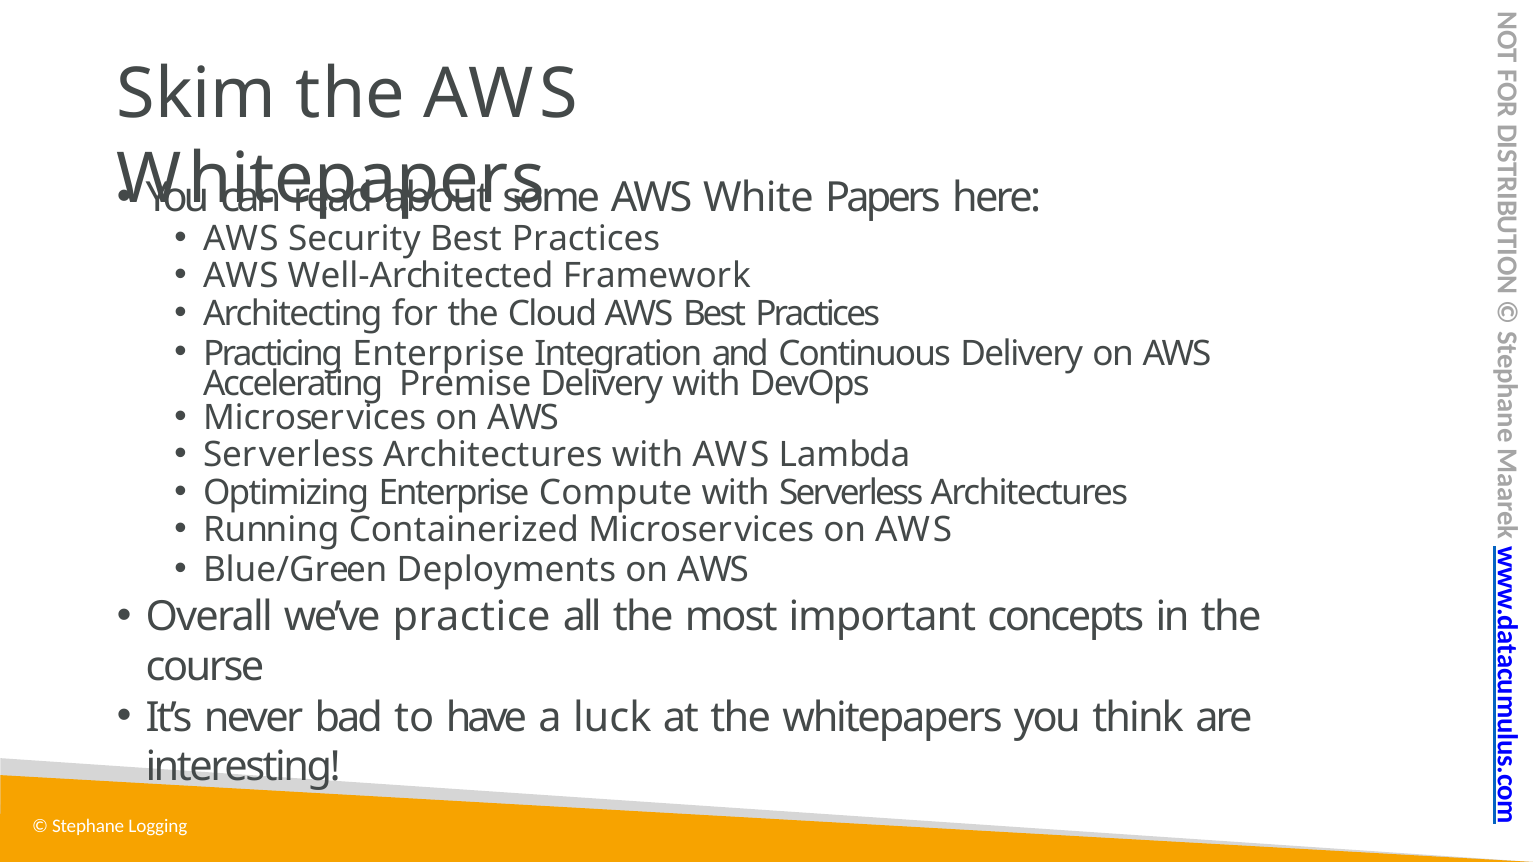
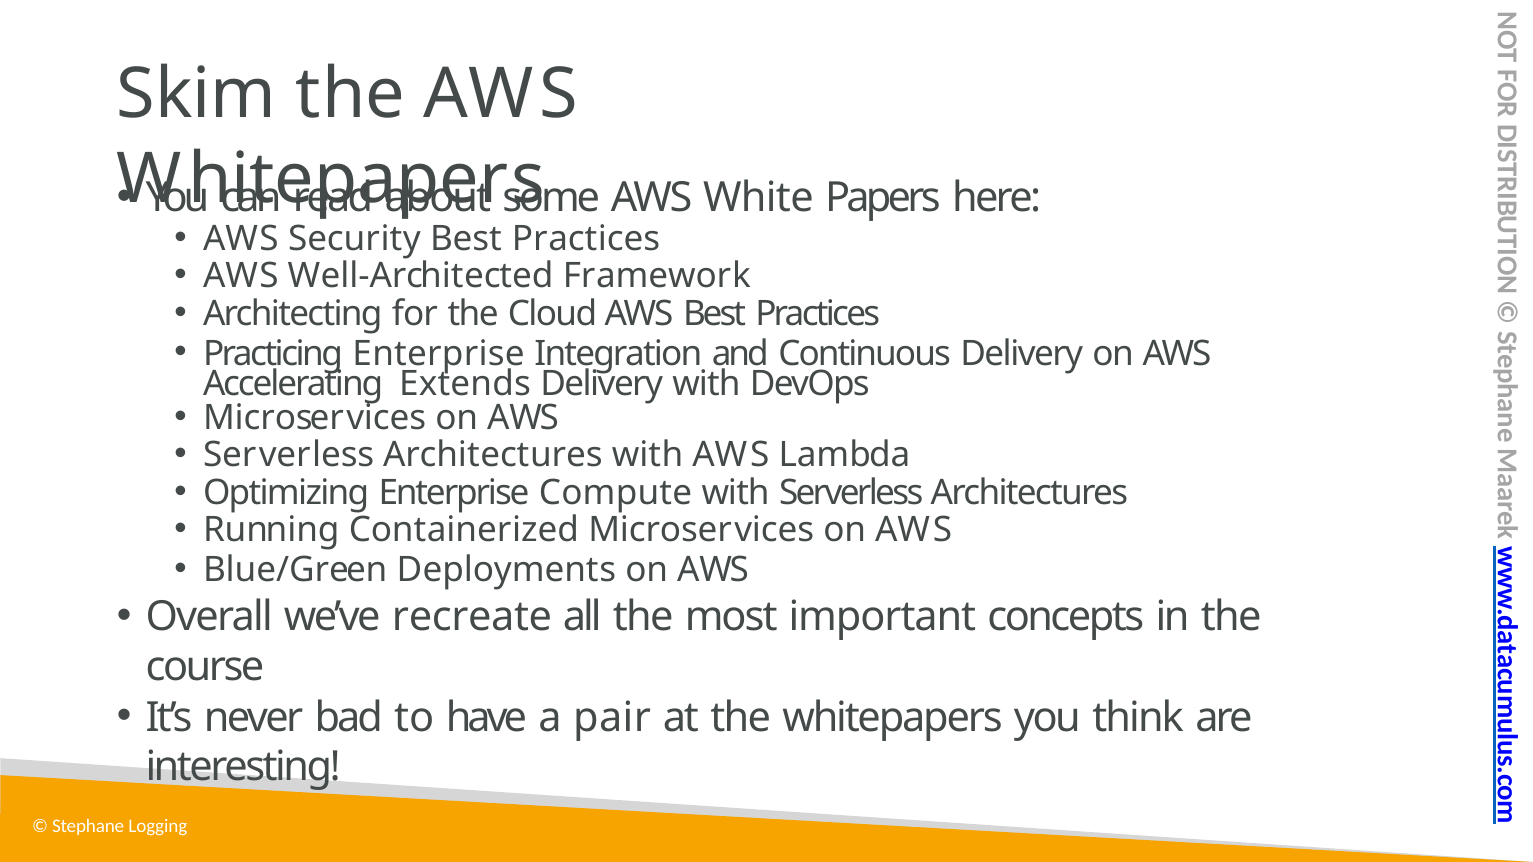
Premise: Premise -> Extends (465, 384)
practice: practice -> recreate (472, 617)
luck: luck -> pair (612, 718)
